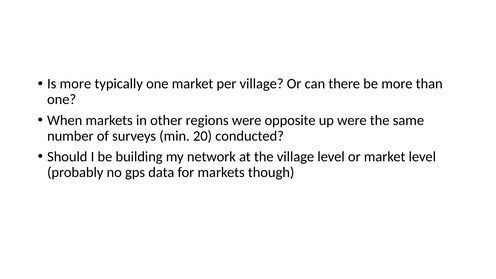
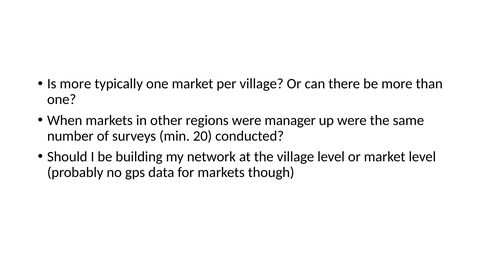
opposite: opposite -> manager (290, 120)
